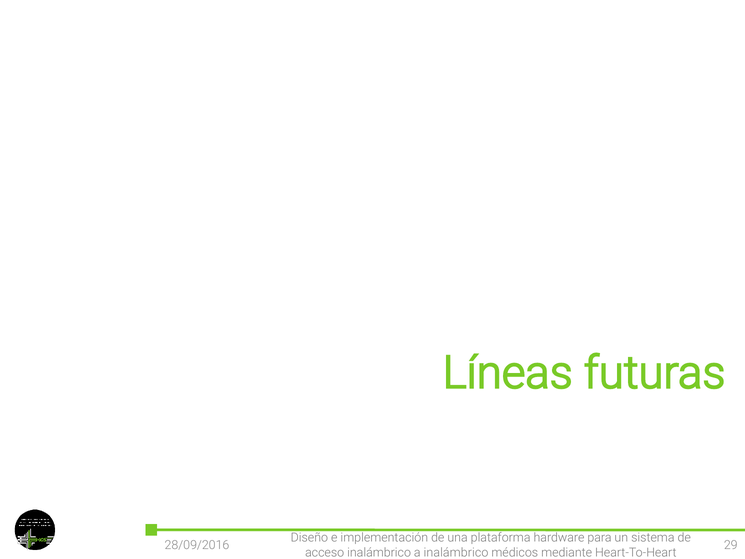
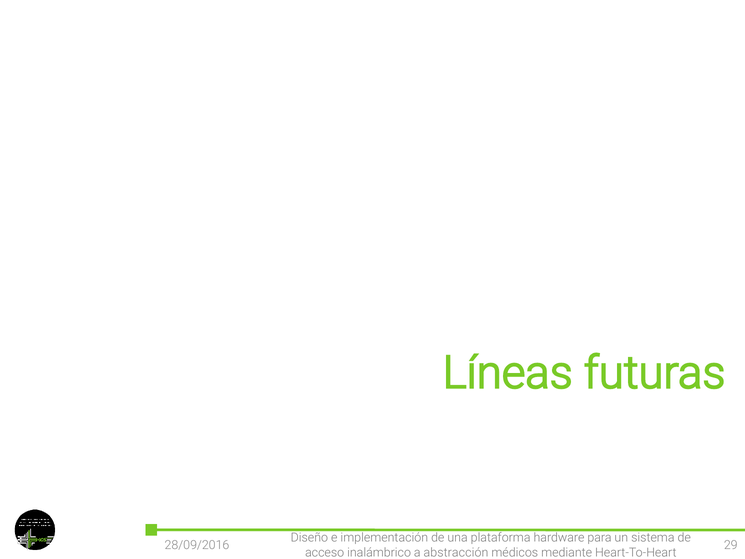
a inalámbrico: inalámbrico -> abstracción (456, 552)
